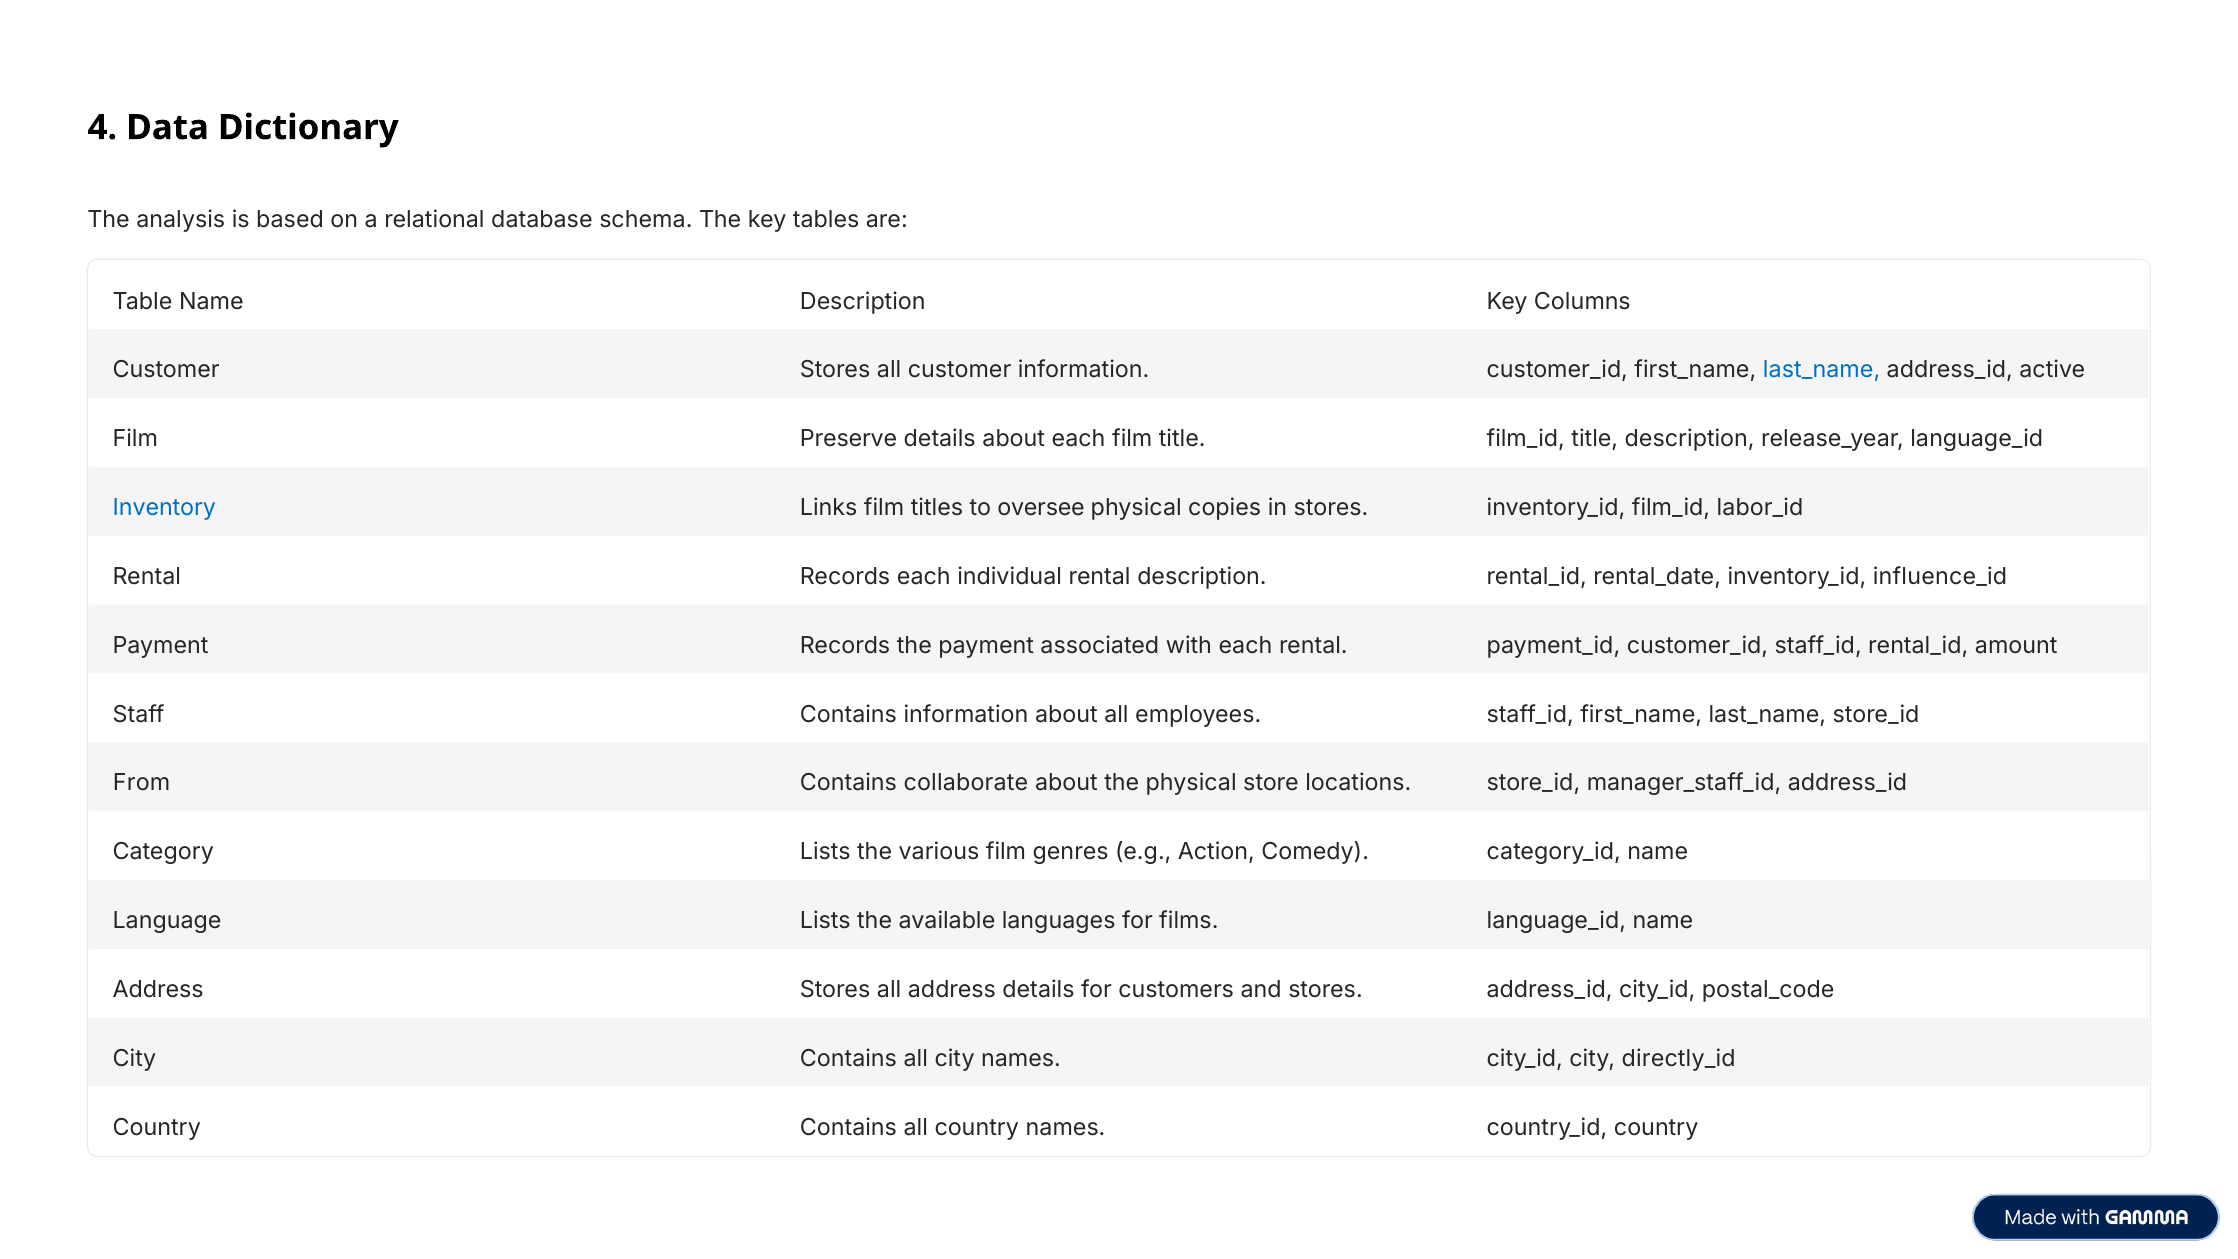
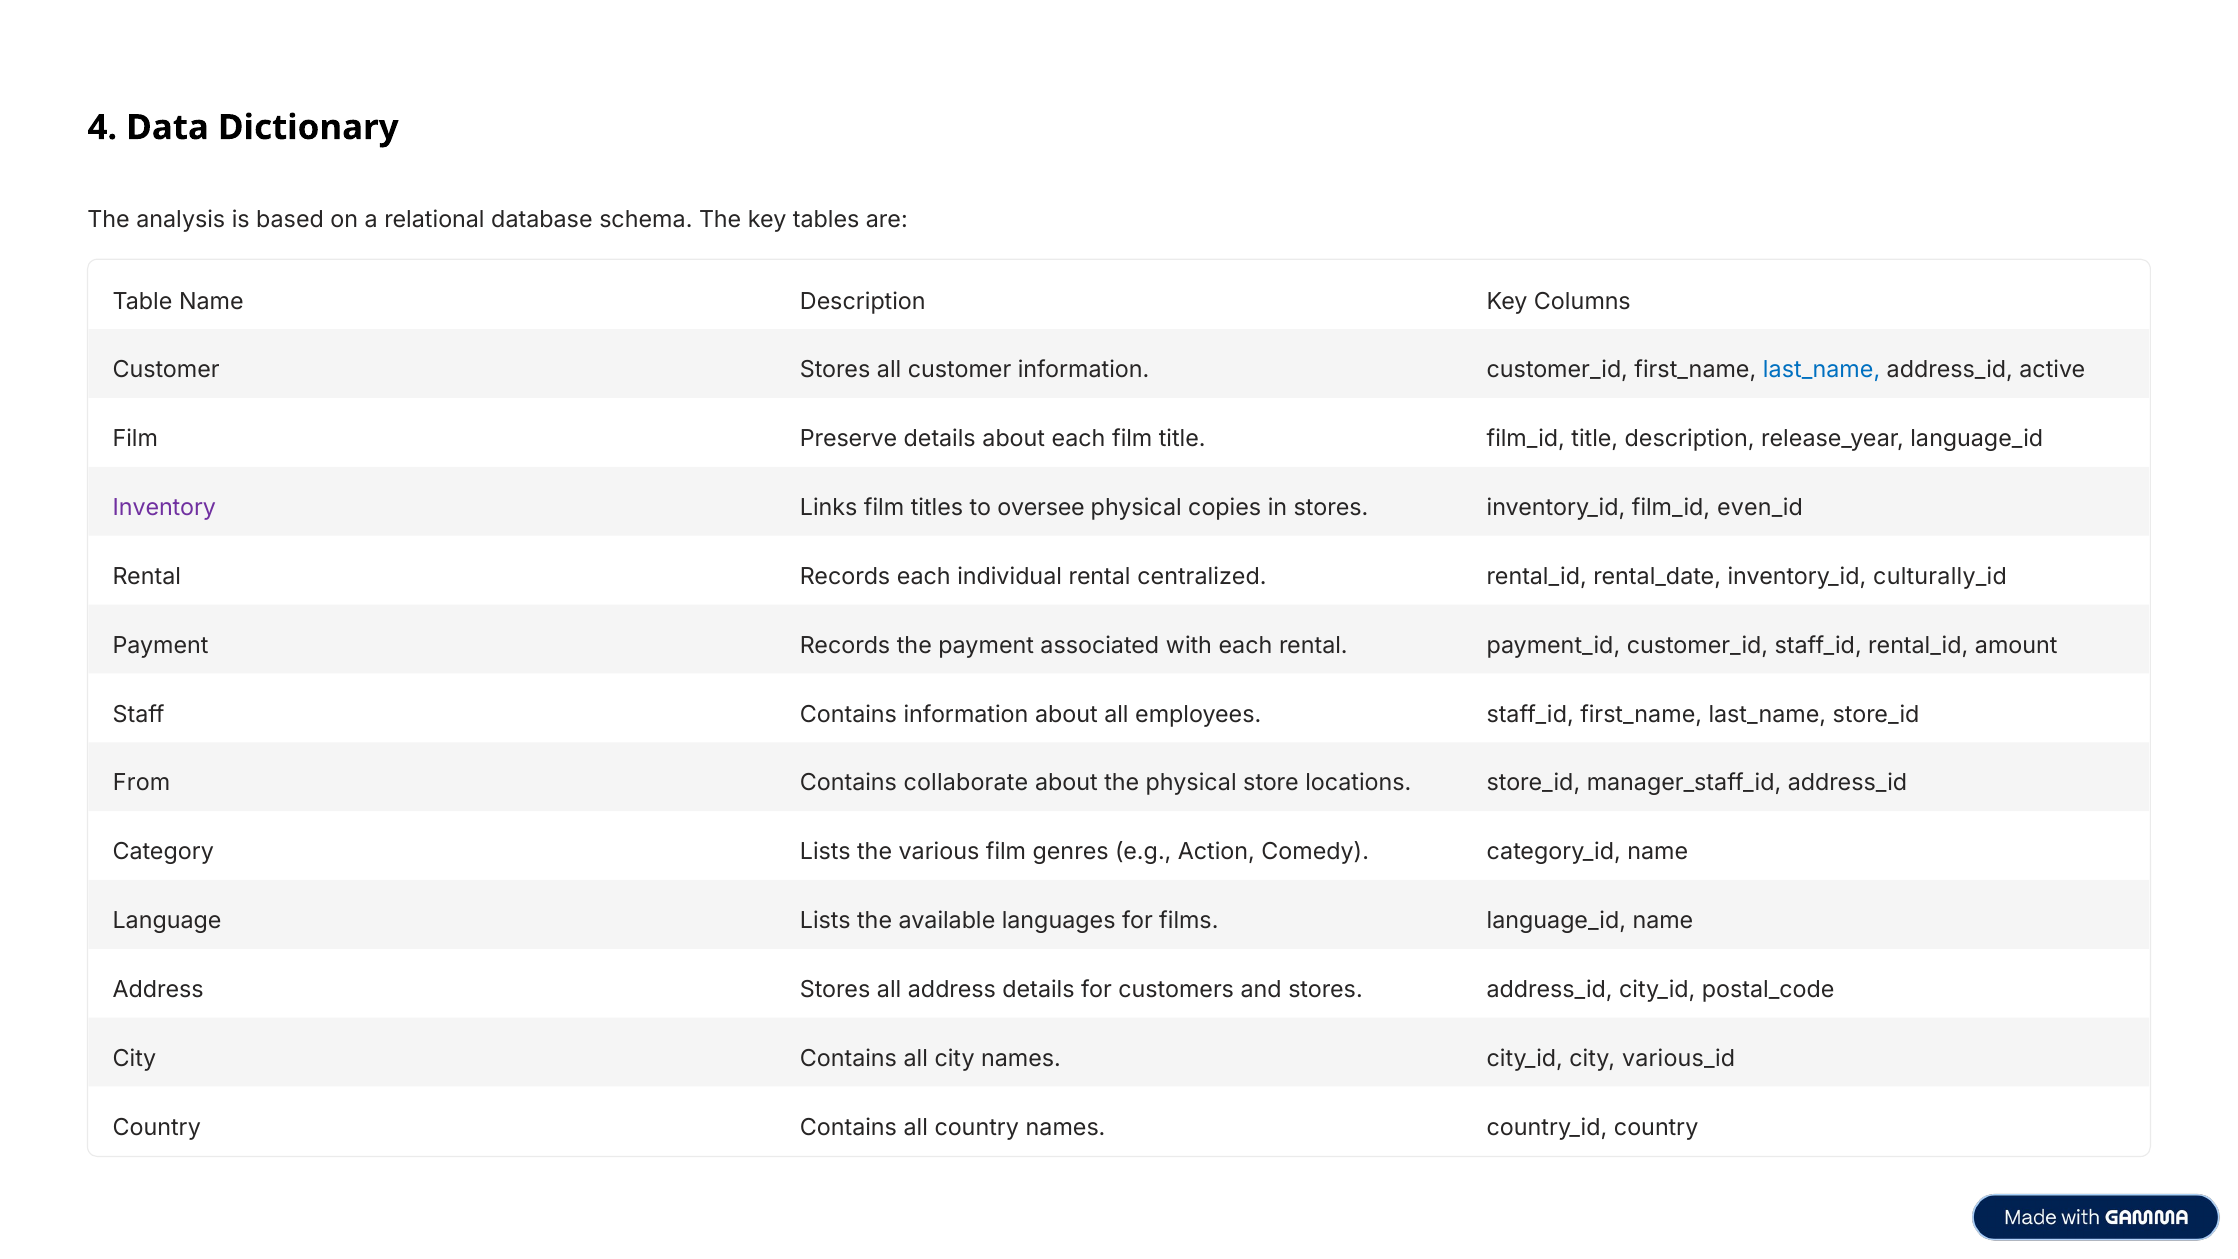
Inventory colour: blue -> purple (164, 508)
labor_id: labor_id -> even_id (1760, 508)
rental description: description -> centralized (1202, 577)
influence_id: influence_id -> culturally_id (1940, 577)
directly_id: directly_id -> various_id (1679, 1059)
